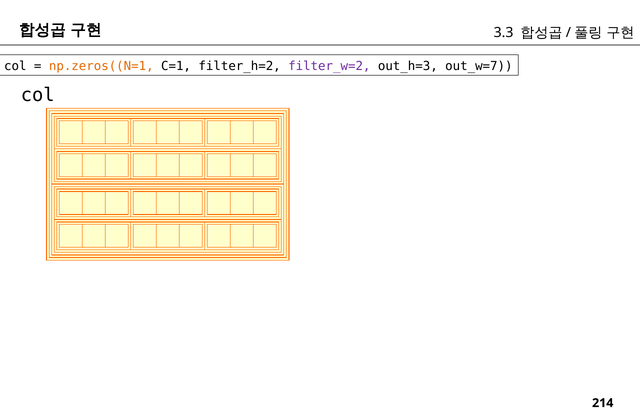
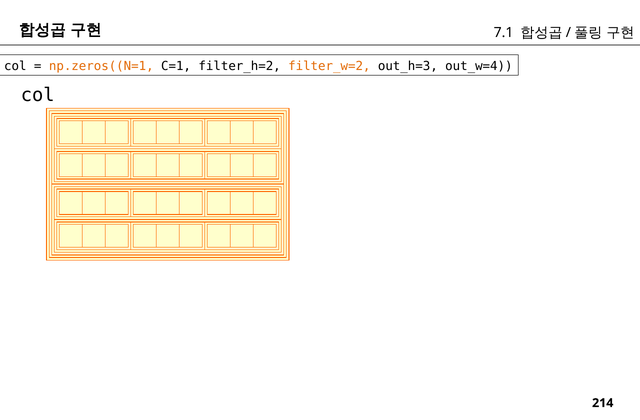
3.3: 3.3 -> 7.1 (504, 33)
filter_w=2 colour: purple -> orange (329, 66)
out_w=7: out_w=7 -> out_w=4 (479, 66)
